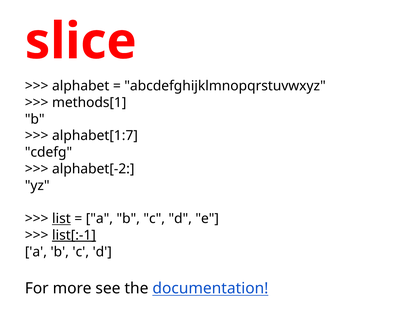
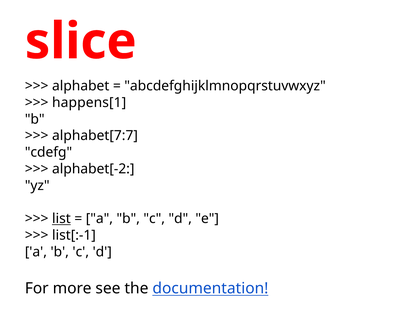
methods[1: methods[1 -> happens[1 (89, 102)
alphabet[1:7: alphabet[1:7 -> alphabet[7:7 (95, 136)
list[:-1 underline: present -> none (74, 235)
